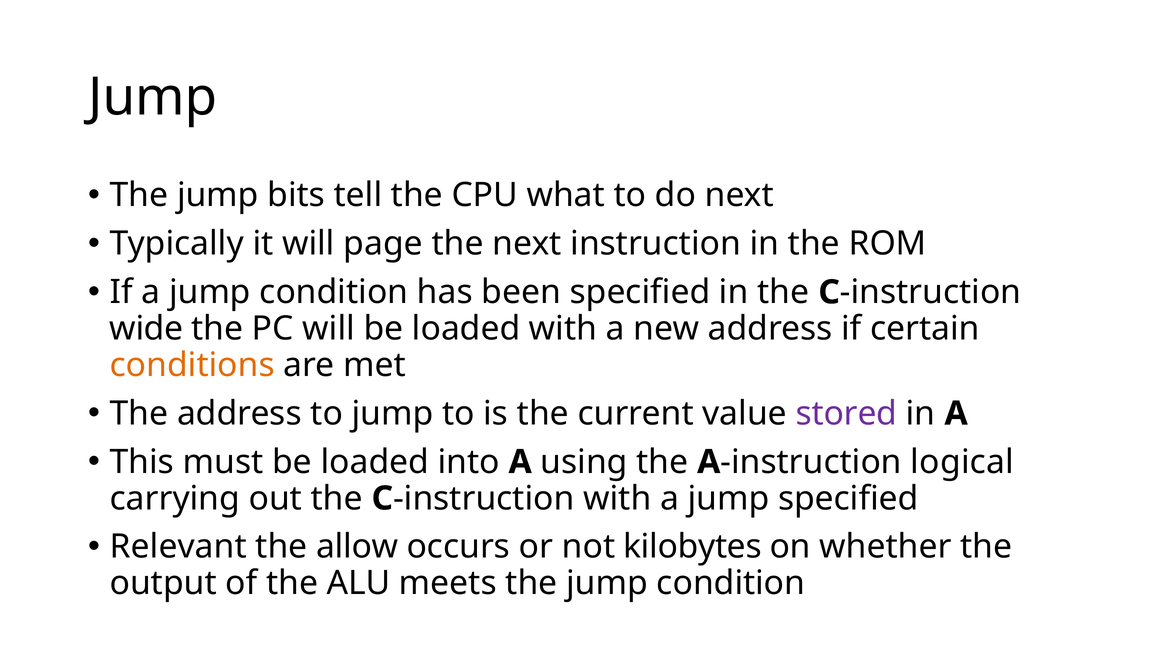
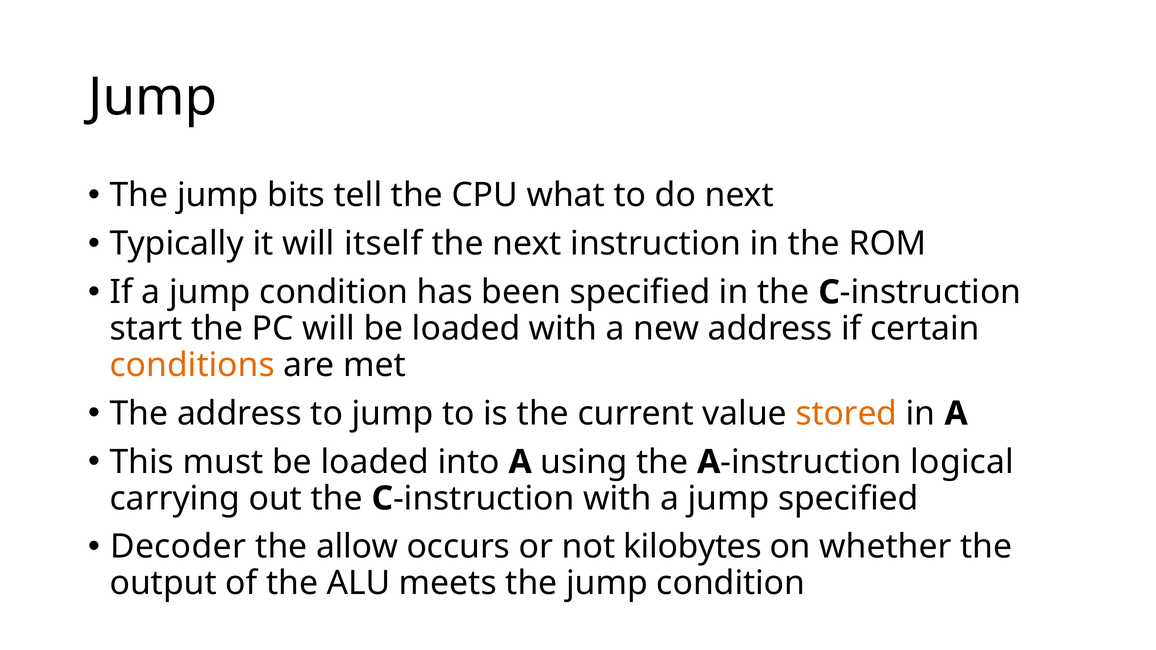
page: page -> itself (383, 244)
wide: wide -> start (146, 329)
stored colour: purple -> orange (846, 414)
Relevant: Relevant -> Decoder (178, 547)
